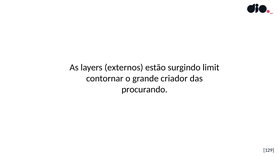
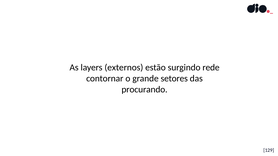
limit: limit -> rede (211, 68)
criador: criador -> setores (174, 79)
